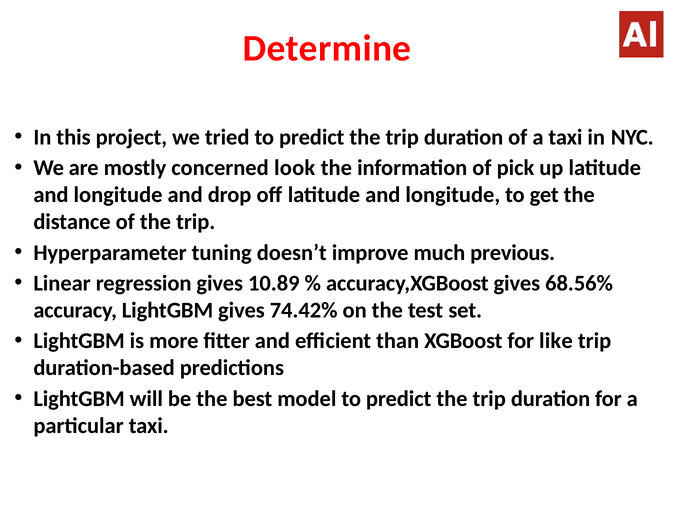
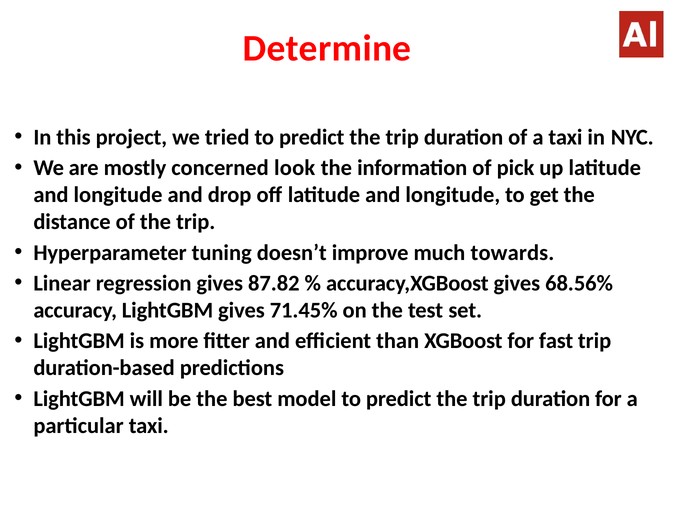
previous: previous -> towards (512, 253)
10.89: 10.89 -> 87.82 (274, 283)
74.42%: 74.42% -> 71.45% (304, 310)
like: like -> fast (556, 341)
